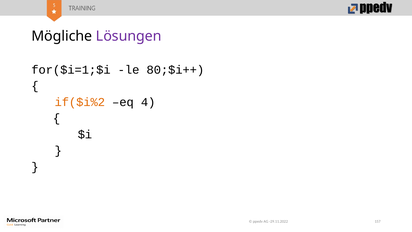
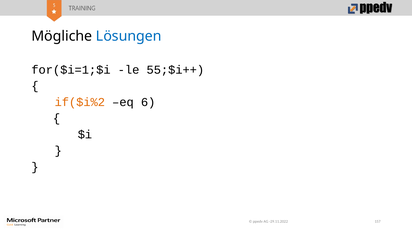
Lösungen colour: purple -> blue (129, 36)
80;$i++: 80;$i++ -> 55;$i++ (175, 70)
4: 4 -> 6 (148, 102)
